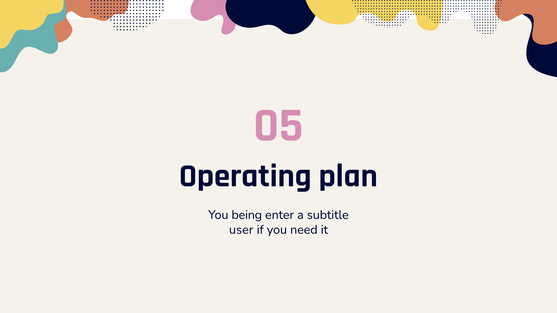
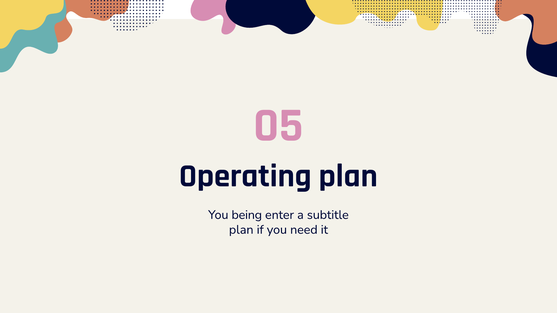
user: user -> plan (241, 230)
